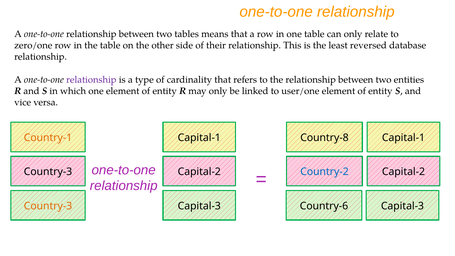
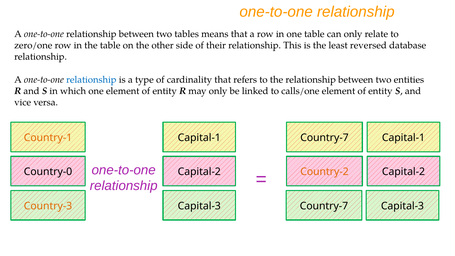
relationship colour: purple -> blue (91, 80)
user/one: user/one -> calls/one (300, 91)
Capital-1 Country-8: Country-8 -> Country-7 (324, 138)
Country-3: Country-3 -> Country-0 (48, 172)
Country-2 colour: blue -> orange (324, 172)
Capital-3 Country-6: Country-6 -> Country-7 (324, 206)
